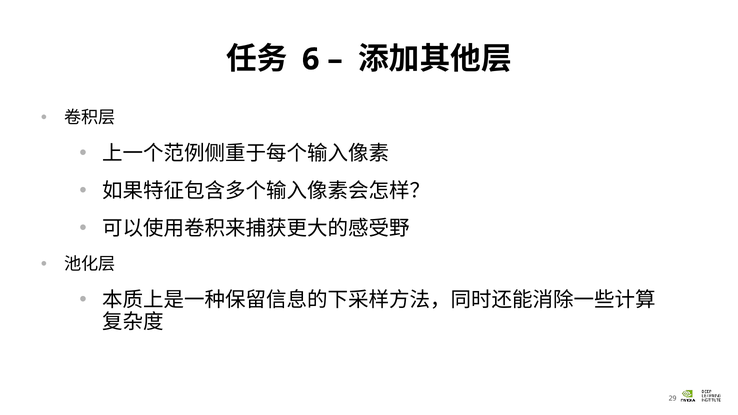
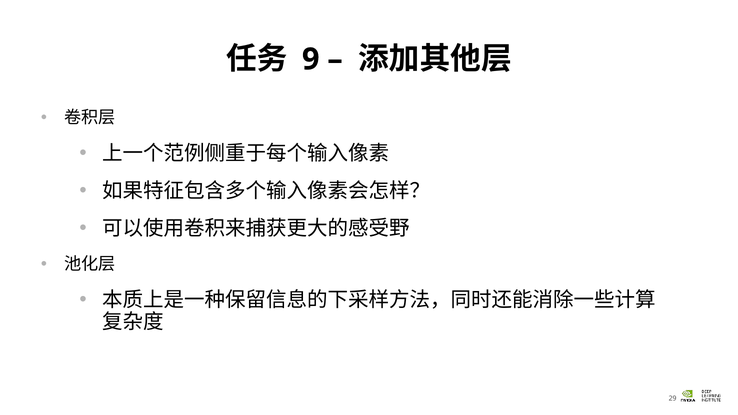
6: 6 -> 9 (311, 59)
